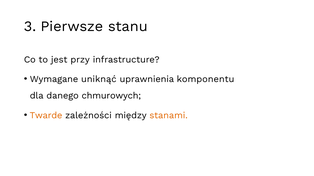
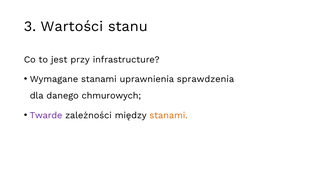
Pierwsze: Pierwsze -> Wartości (72, 26)
Wymagane uniknąć: uniknąć -> stanami (99, 80)
komponentu: komponentu -> sprawdzenia (206, 80)
Twarde colour: orange -> purple (46, 116)
